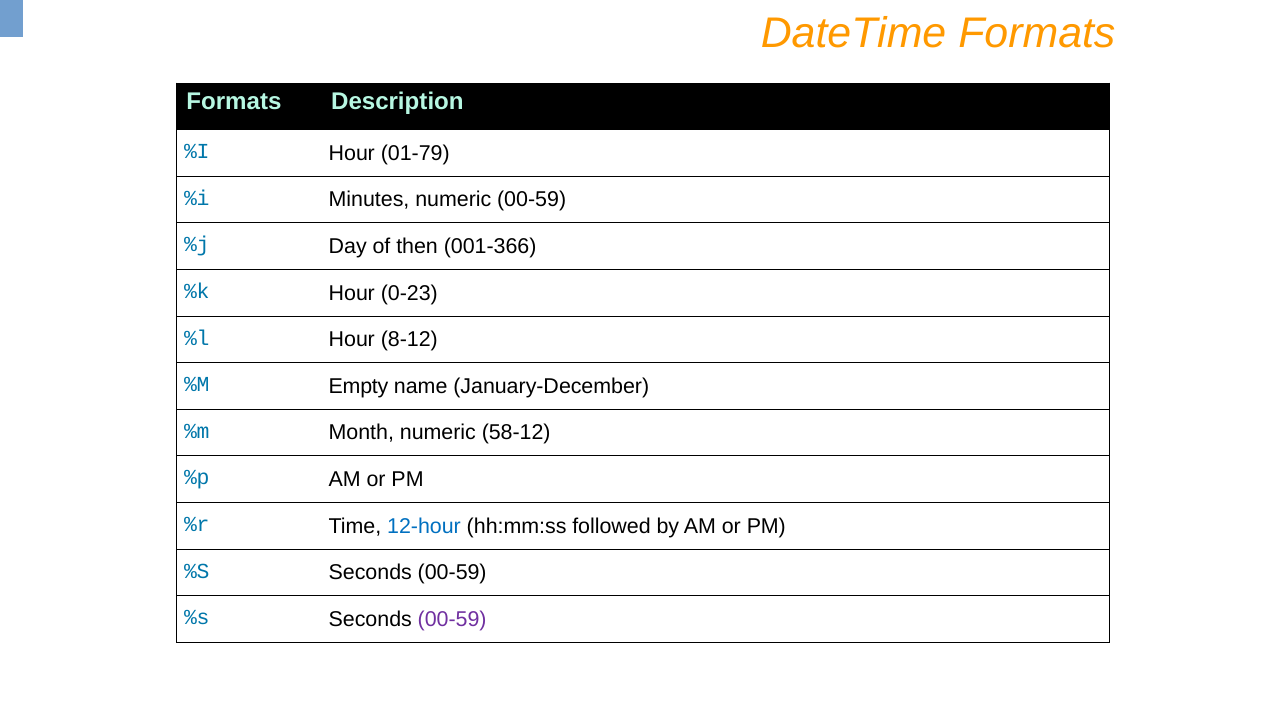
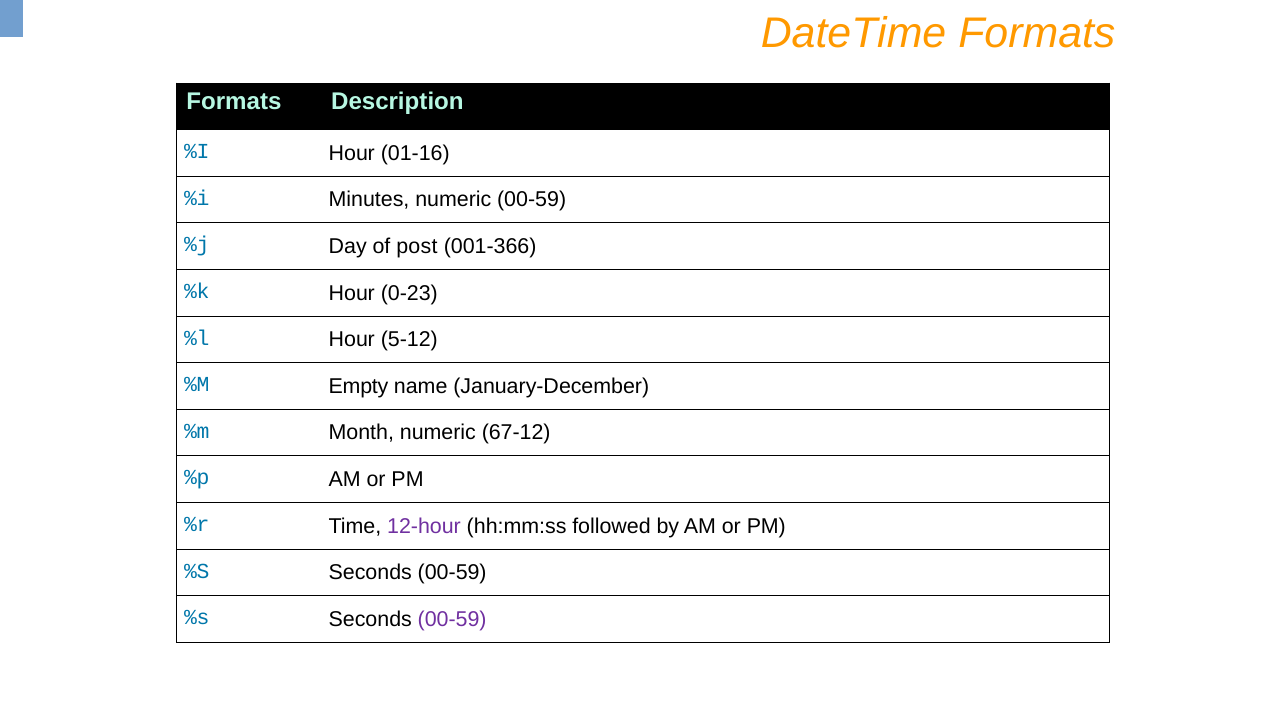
01-79: 01-79 -> 01-16 (415, 153)
then: then -> post (417, 247)
8-12: 8-12 -> 5-12 (409, 340)
58-12: 58-12 -> 67-12 (516, 433)
12-hour colour: blue -> purple (424, 526)
